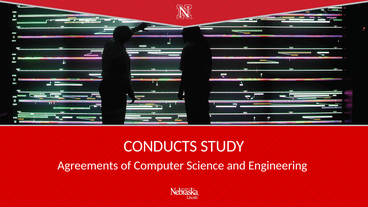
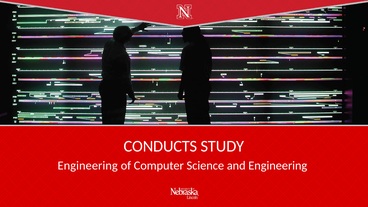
Agreements: Agreements -> Engineering (88, 166)
